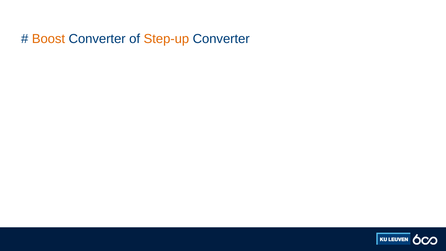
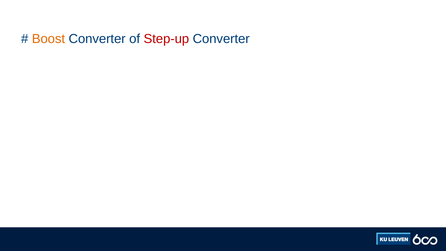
Step-up colour: orange -> red (166, 39)
